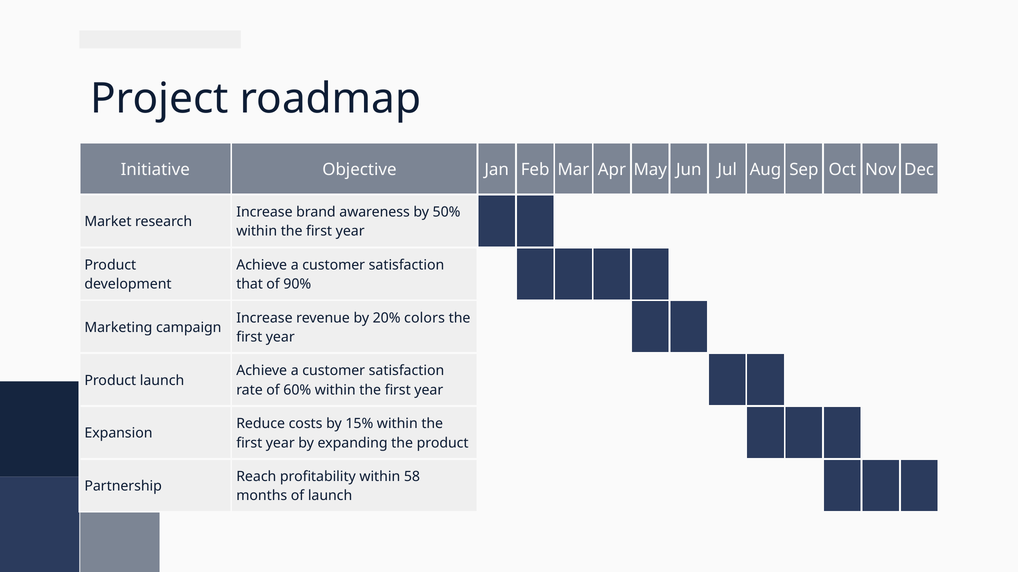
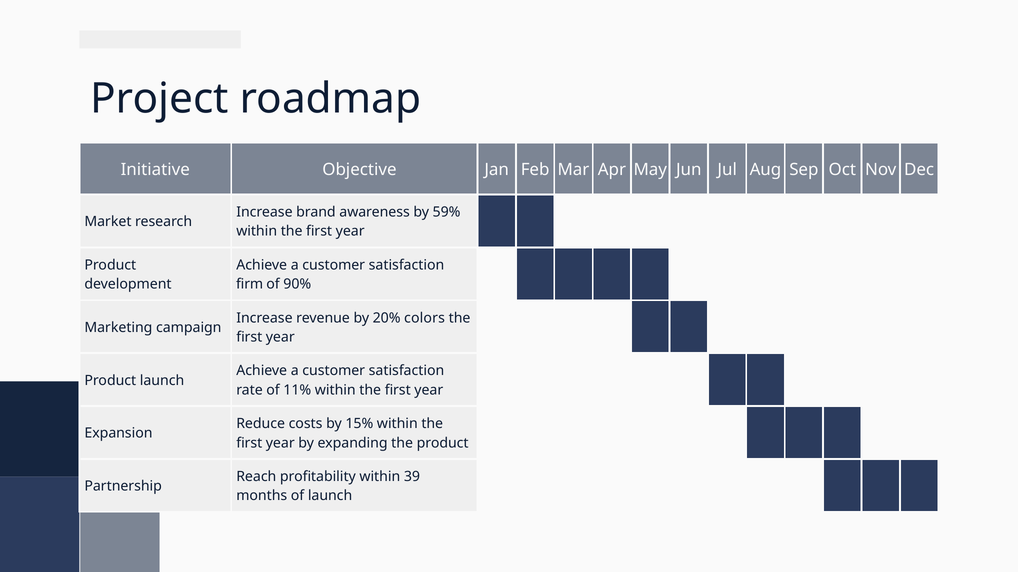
50%: 50% -> 59% (447, 212)
that: that -> firm (250, 285)
60%: 60% -> 11% (297, 390)
58: 58 -> 39 (412, 477)
